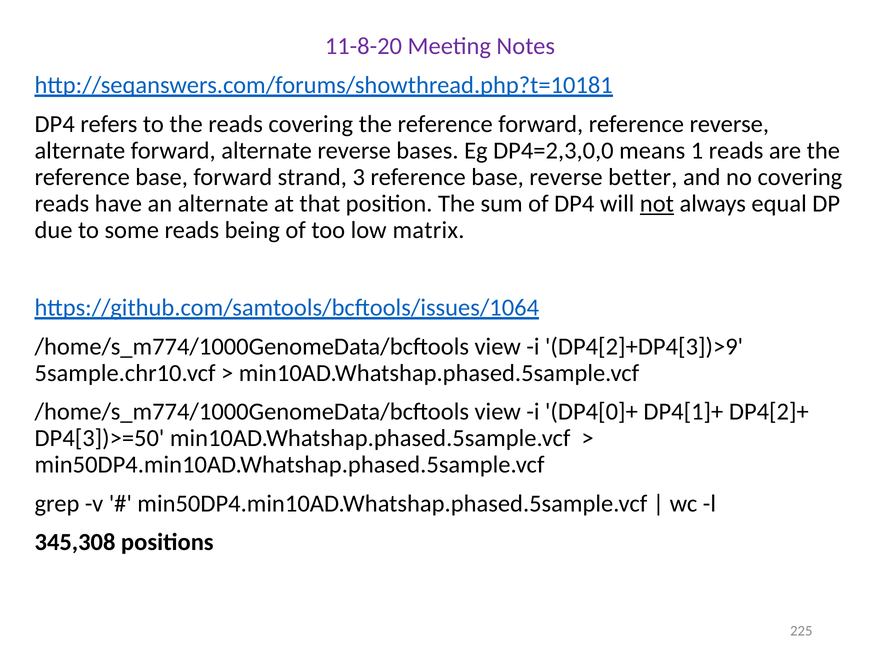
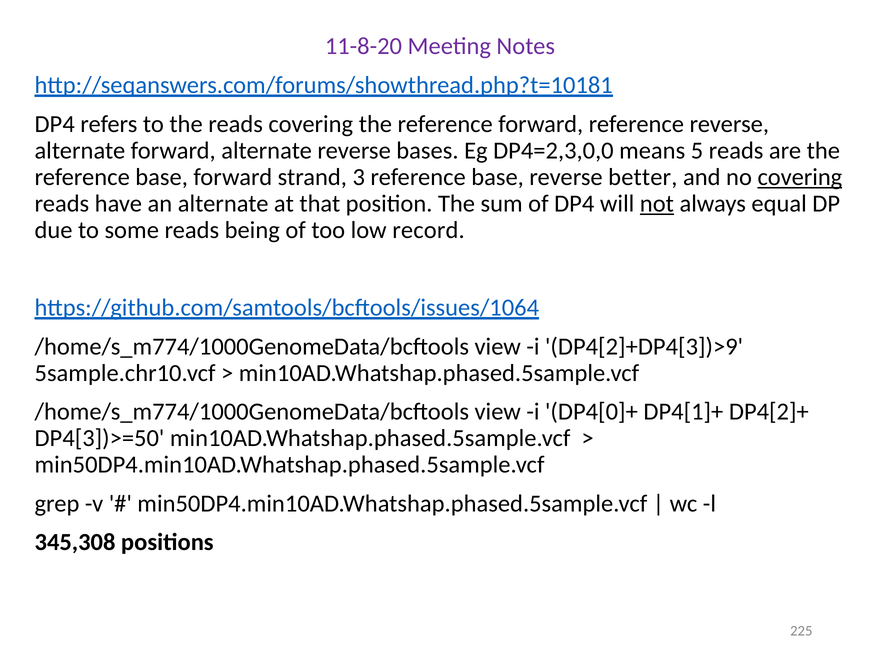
1: 1 -> 5 (697, 151)
covering underline: none -> present (800, 177)
matrix: matrix -> record (429, 230)
